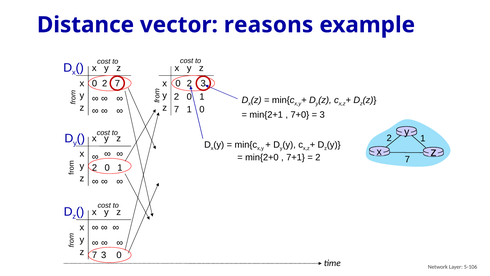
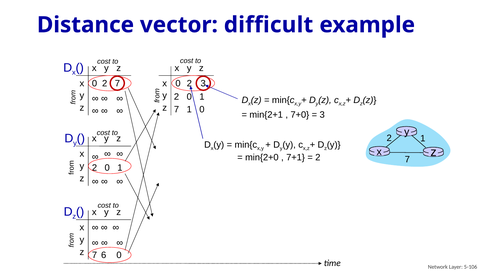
reasons: reasons -> difficult (269, 25)
7 3: 3 -> 6 (104, 255)
